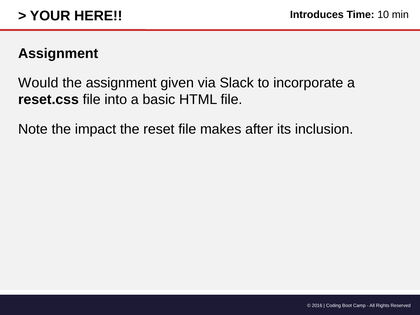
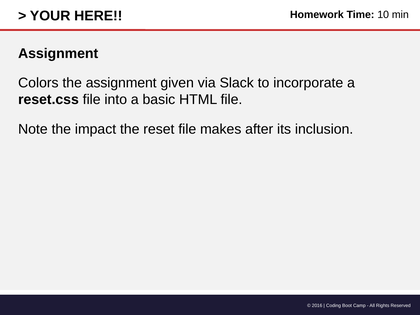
Introduces: Introduces -> Homework (317, 15)
Would: Would -> Colors (38, 83)
